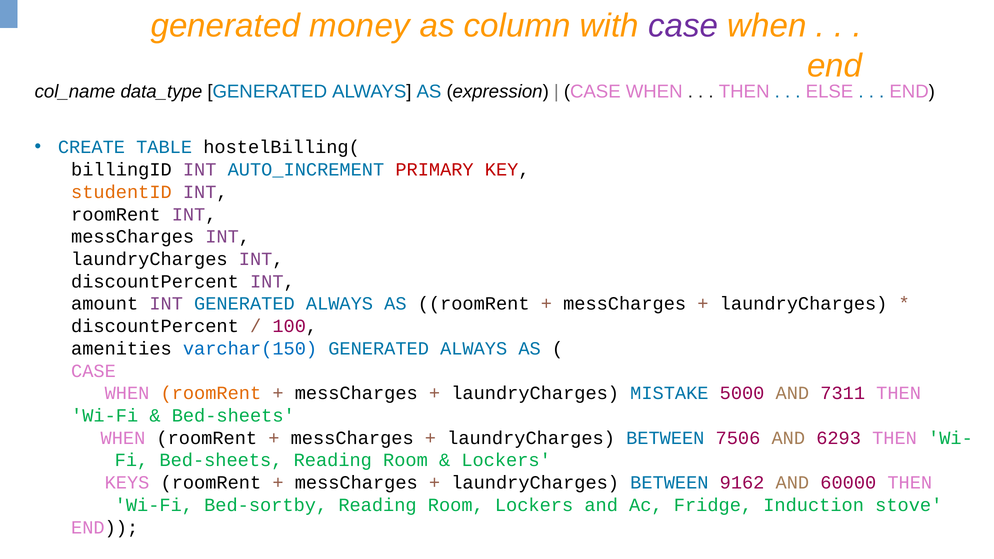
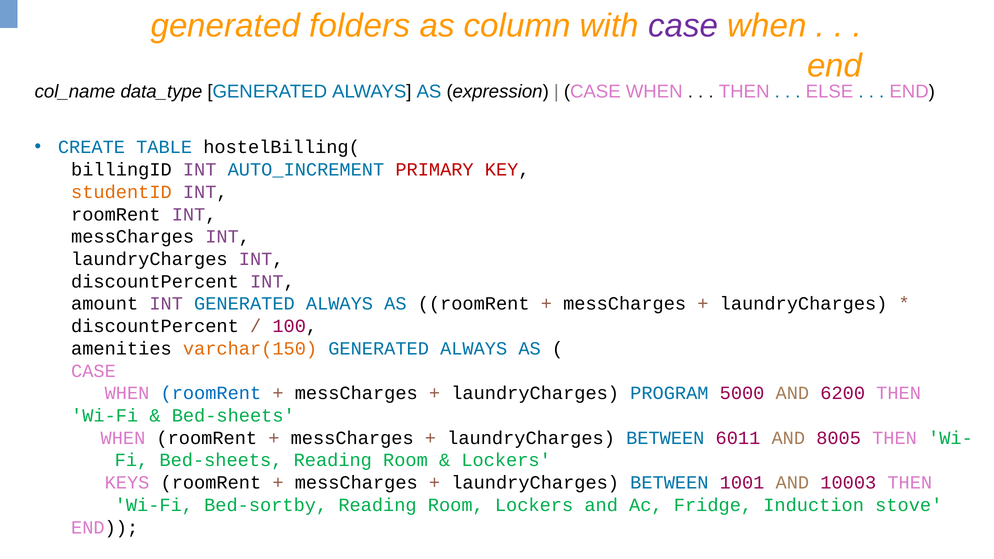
money: money -> folders (360, 26)
varchar(150 colour: blue -> orange (250, 349)
roomRent colour: orange -> blue (211, 393)
MISTAKE: MISTAKE -> PROGRAM (669, 393)
7311: 7311 -> 6200 (843, 393)
7506: 7506 -> 6011 (738, 438)
6293: 6293 -> 8005 (839, 438)
9162: 9162 -> 1001 (742, 483)
60000: 60000 -> 10003 (848, 483)
